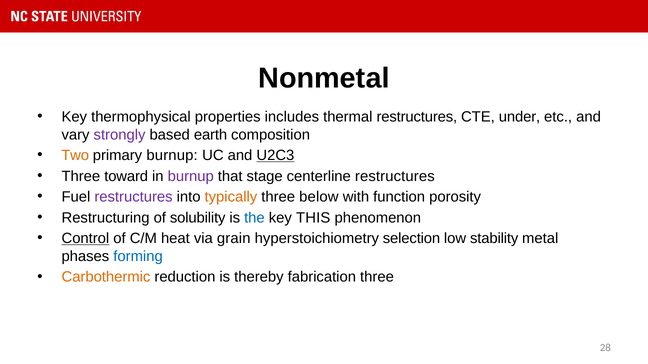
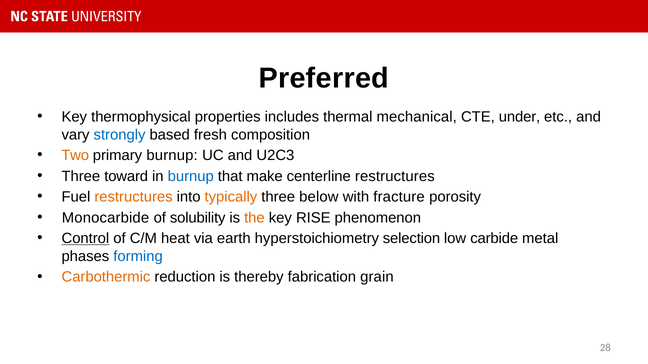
Nonmetal: Nonmetal -> Preferred (324, 78)
thermal restructures: restructures -> mechanical (417, 117)
strongly colour: purple -> blue (120, 135)
earth: earth -> fresh (210, 135)
U2C3 underline: present -> none (275, 156)
burnup colour: purple -> blue (191, 176)
stage: stage -> make (265, 176)
restructures colour: purple -> orange (134, 197)
function: function -> fracture (399, 197)
Restructuring: Restructuring -> Monocarbide (105, 218)
the colour: blue -> orange (254, 218)
THIS: THIS -> RISE (313, 218)
grain: grain -> earth (234, 239)
stability: stability -> carbide (494, 239)
fabrication three: three -> grain (377, 277)
